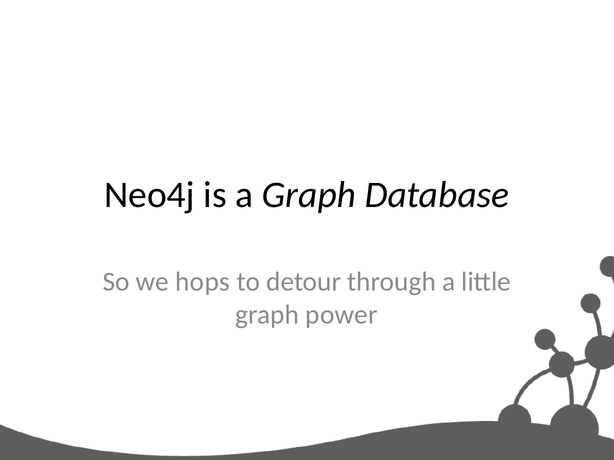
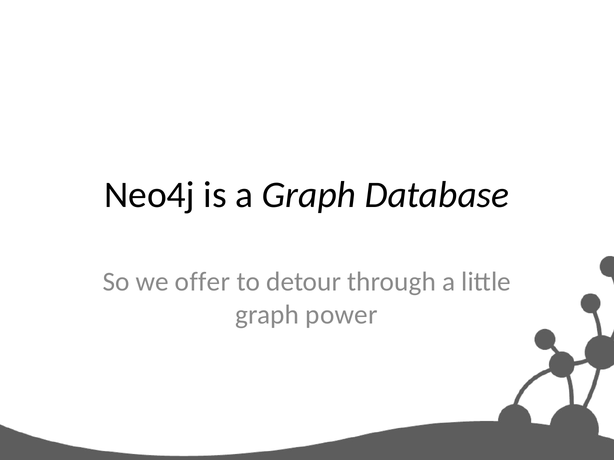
hops: hops -> offer (203, 282)
